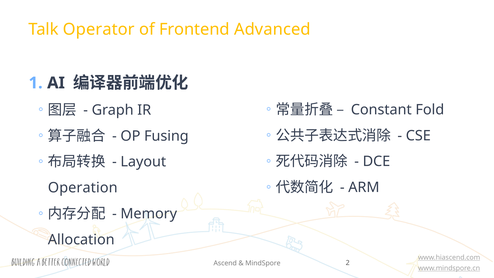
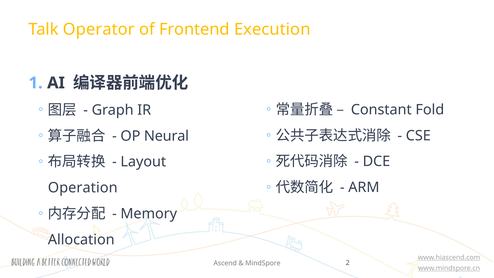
Advanced: Advanced -> Execution (272, 29)
Fusing: Fusing -> Neural (166, 136)
